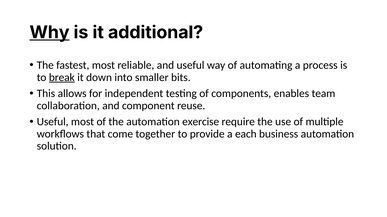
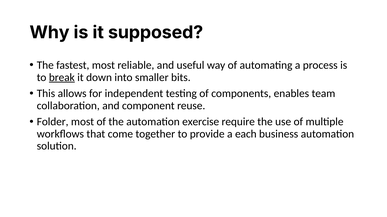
Why underline: present -> none (49, 33)
additional: additional -> supposed (156, 33)
Useful: Useful -> Folder (53, 122)
